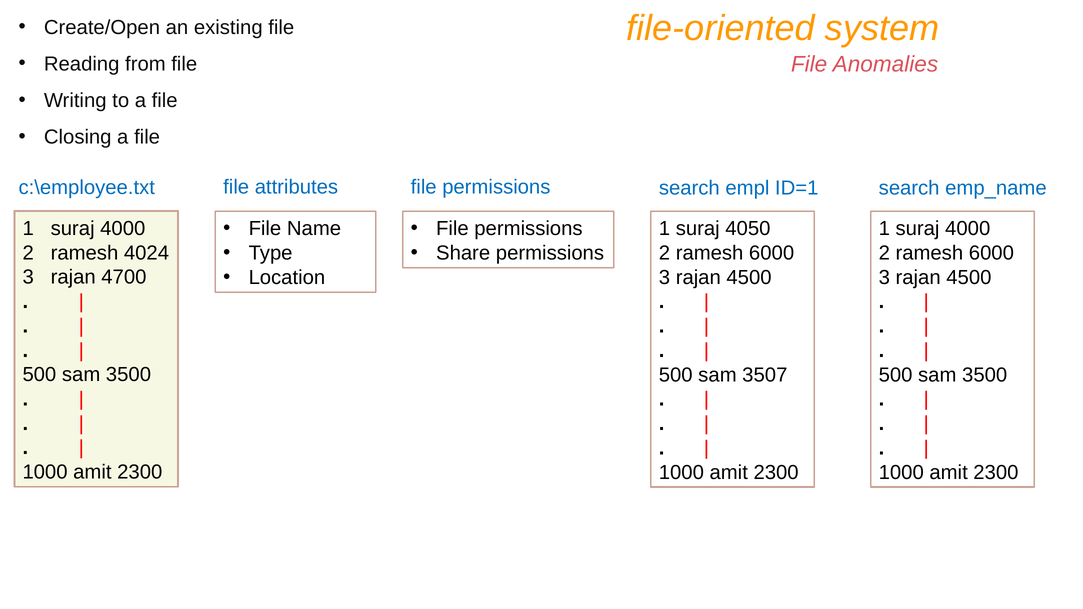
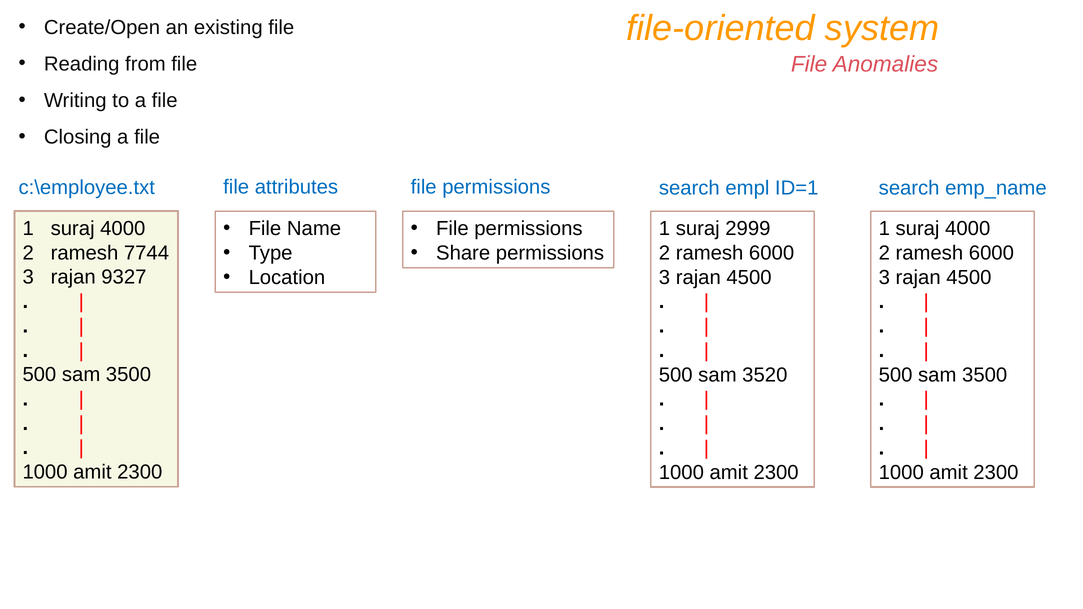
4050: 4050 -> 2999 (748, 229)
4024: 4024 -> 7744 (146, 253)
4700: 4700 -> 9327 (124, 277)
3507: 3507 -> 3520 (765, 375)
